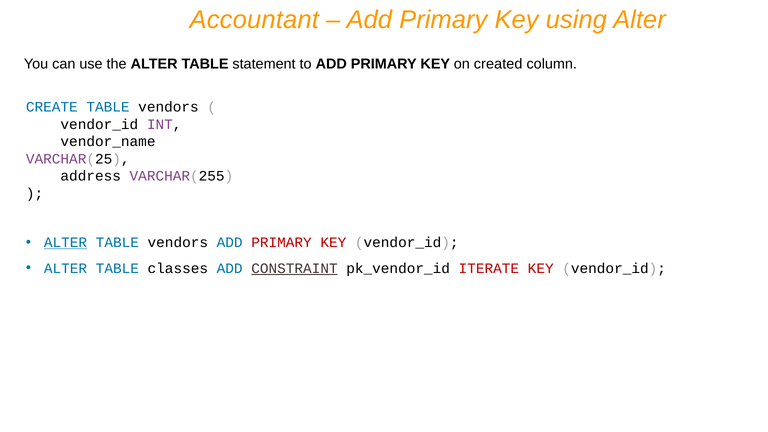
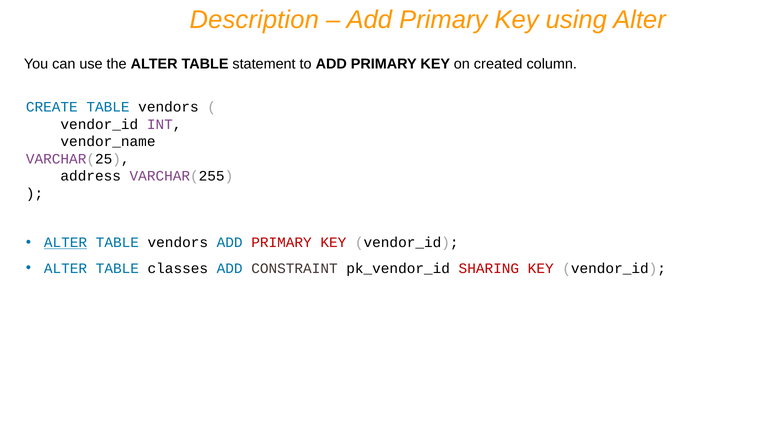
Accountant: Accountant -> Description (254, 20)
CONSTRAINT underline: present -> none (294, 268)
ITERATE: ITERATE -> SHARING (489, 268)
